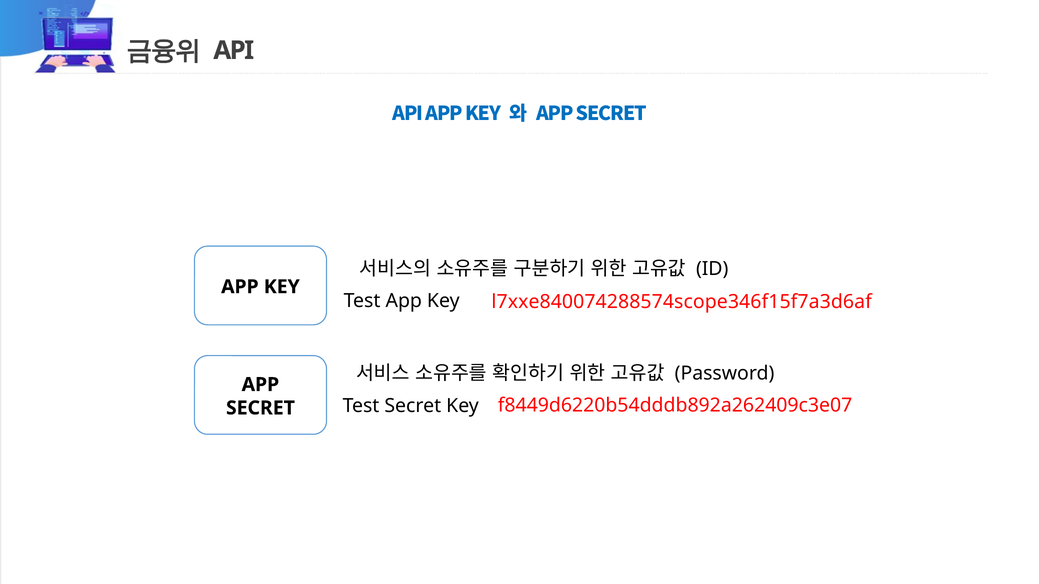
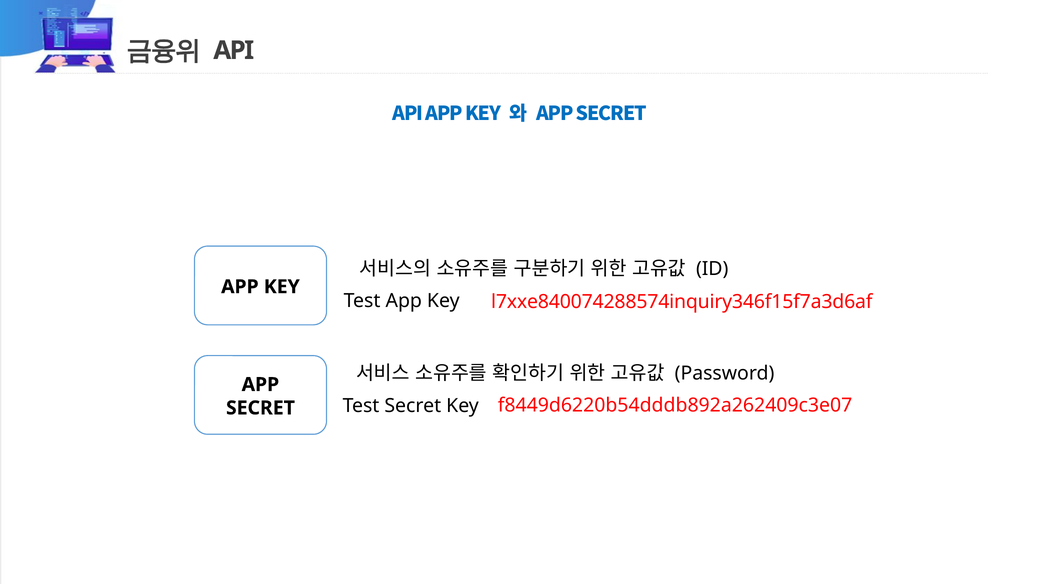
l7xxe840074288574scope346f15f7a3d6af: l7xxe840074288574scope346f15f7a3d6af -> l7xxe840074288574inquiry346f15f7a3d6af (682, 302)
